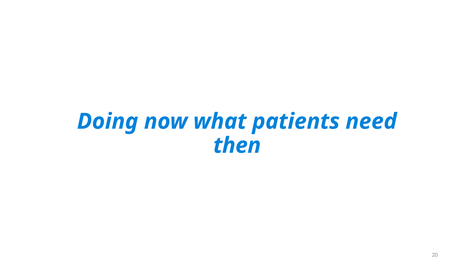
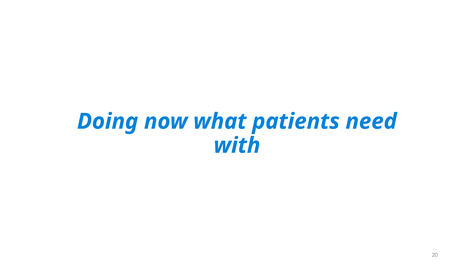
then: then -> with (237, 145)
